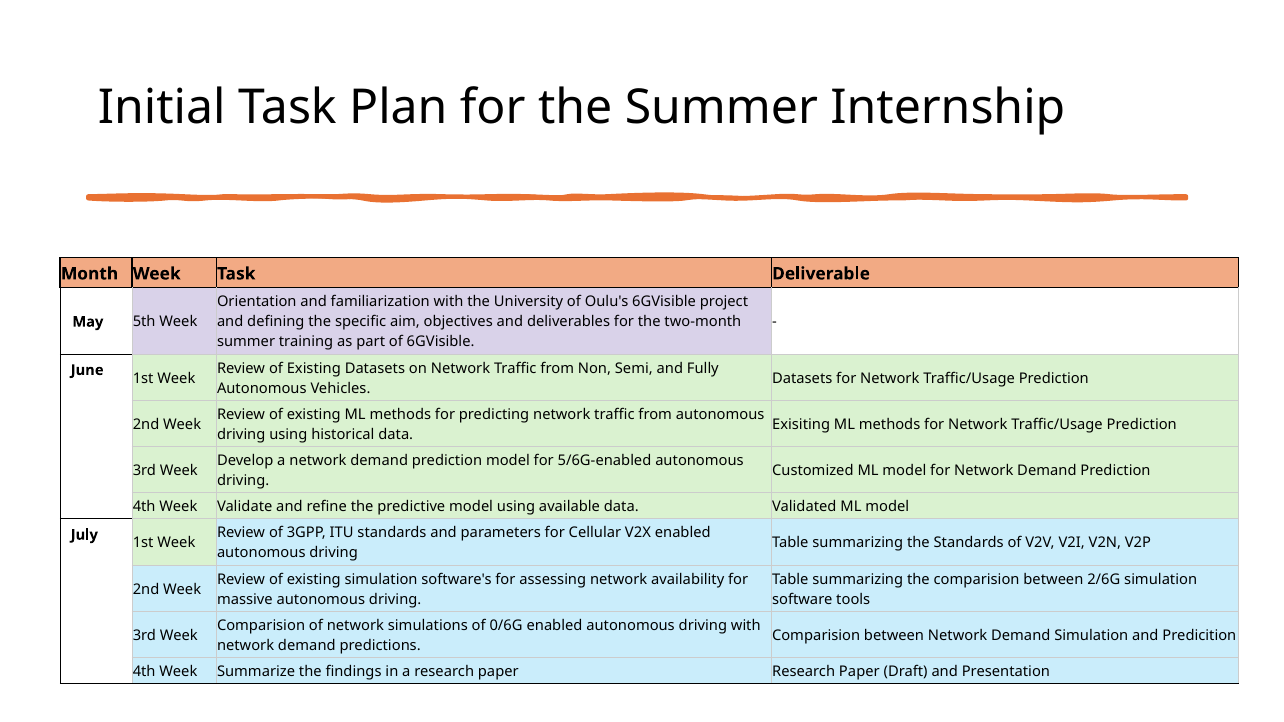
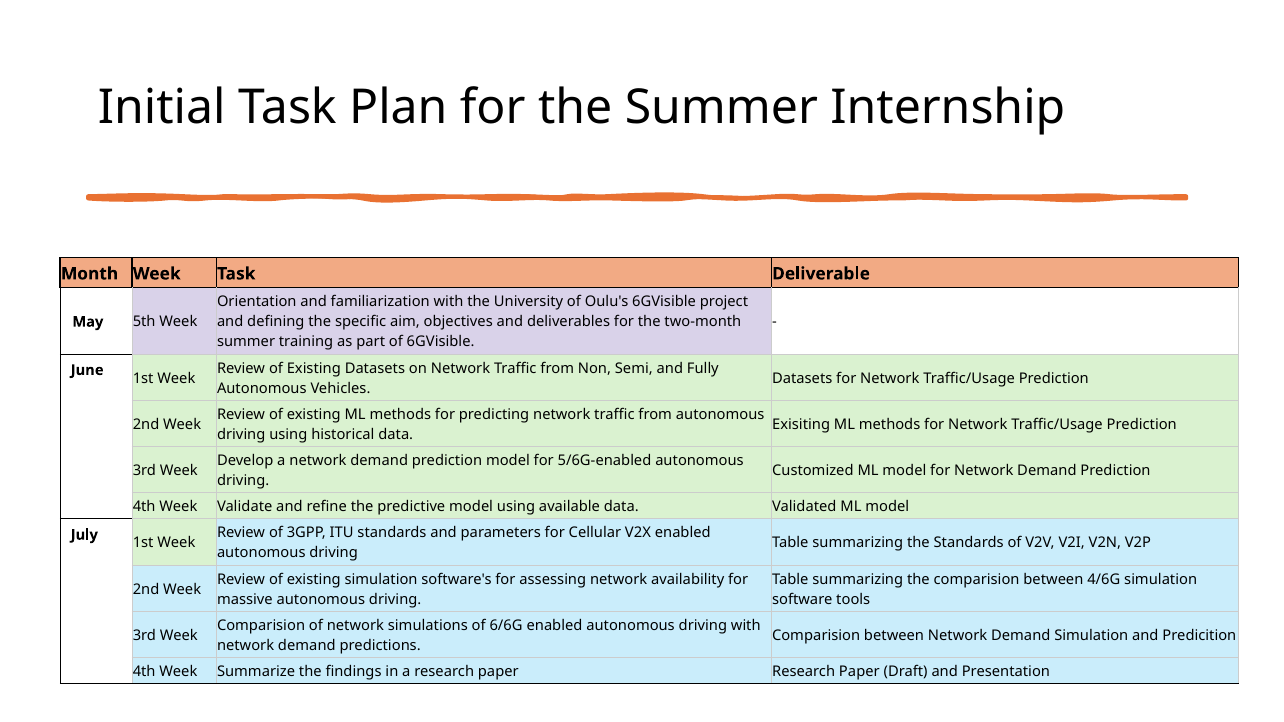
2/6G: 2/6G -> 4/6G (1104, 579)
0/6G: 0/6G -> 6/6G (506, 626)
